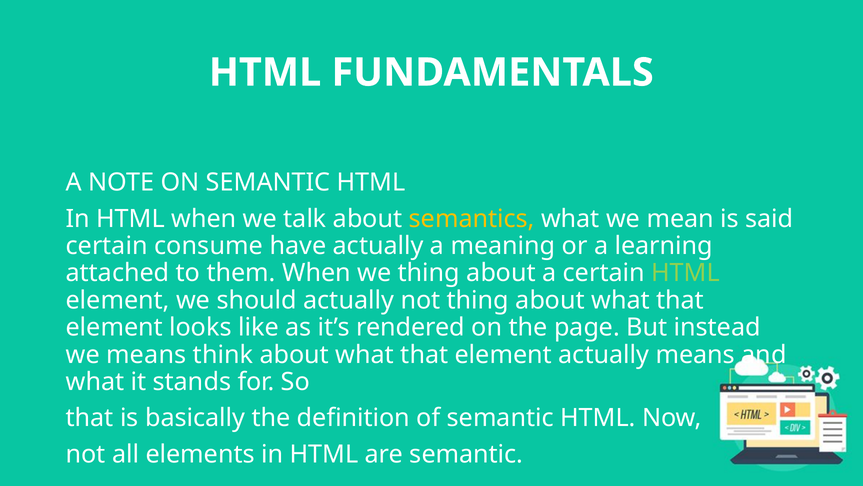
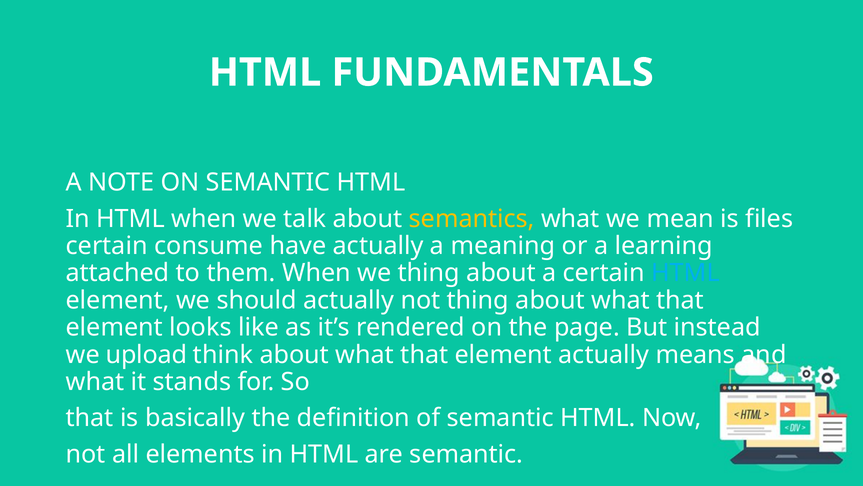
said: said -> files (769, 219)
HTML colour: light green -> light blue (686, 273)
we means: means -> upload (146, 354)
